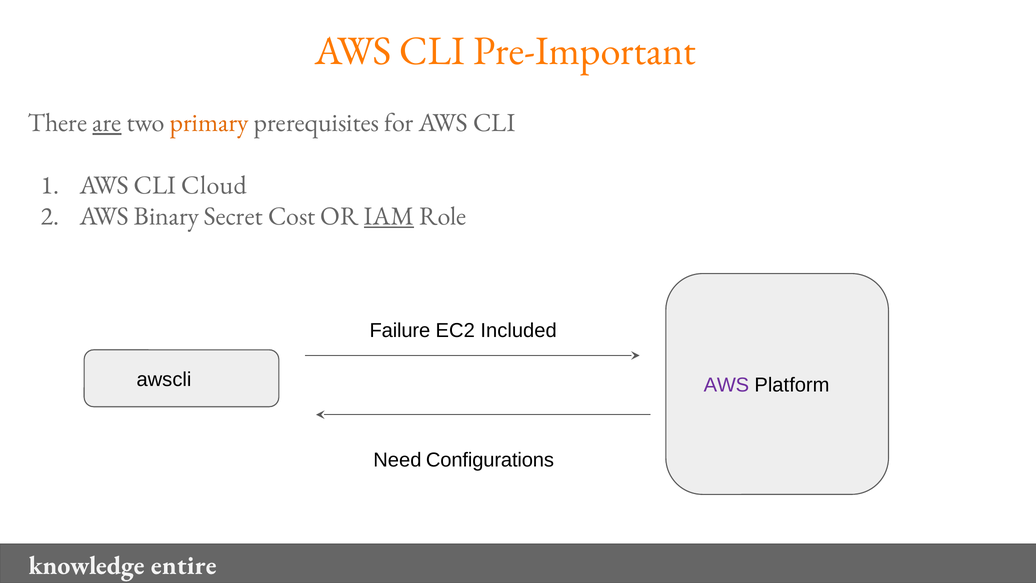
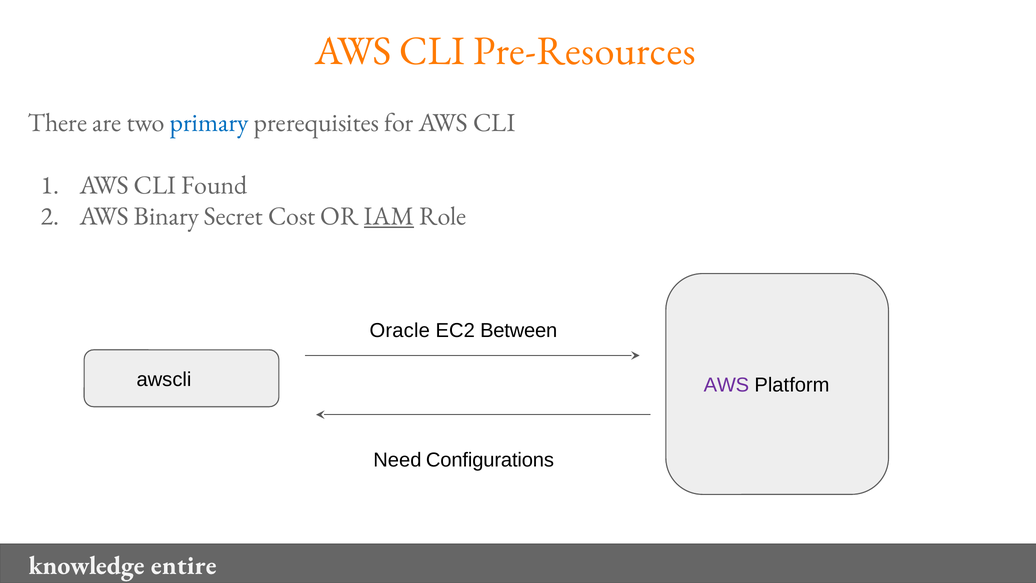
Pre-Important: Pre-Important -> Pre-Resources (584, 51)
are underline: present -> none (107, 123)
primary colour: orange -> blue (209, 123)
Cloud: Cloud -> Found (214, 185)
Failure: Failure -> Oracle (400, 330)
Included: Included -> Between (519, 330)
